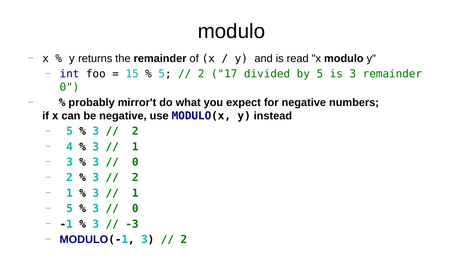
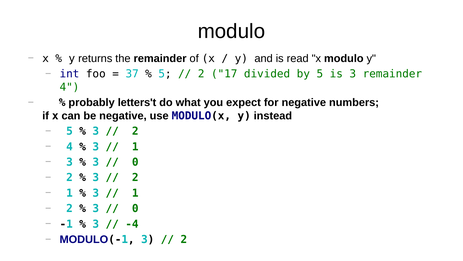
15: 15 -> 37 (132, 74)
0: 0 -> 4 (69, 87)
mirror't: mirror't -> letters't (137, 102)
5: 5 -> 2 (69, 208)
-3: -3 -> -4 (132, 224)
